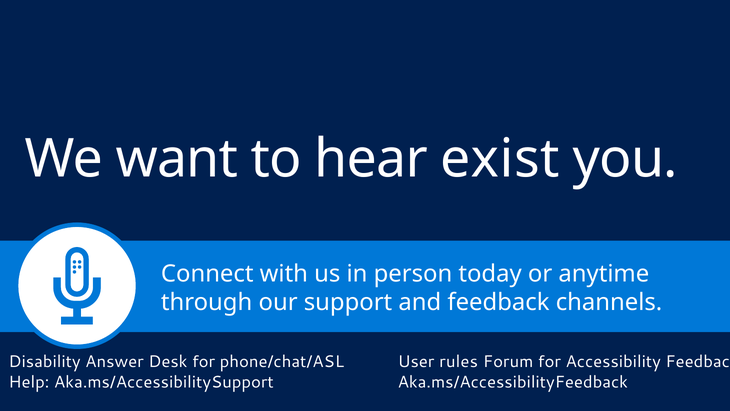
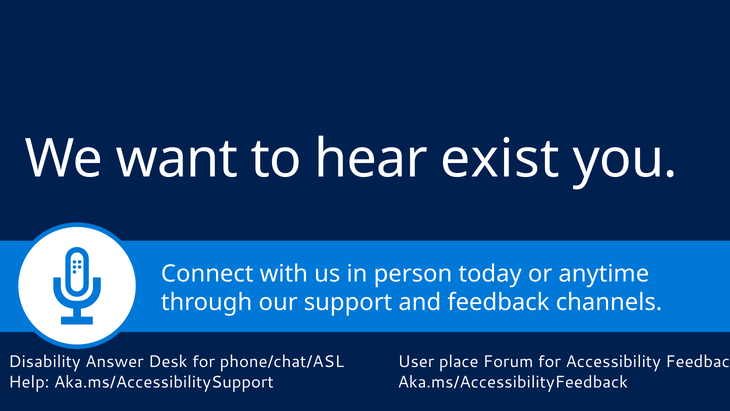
rules: rules -> place (459, 361)
